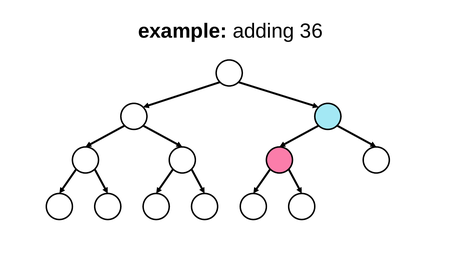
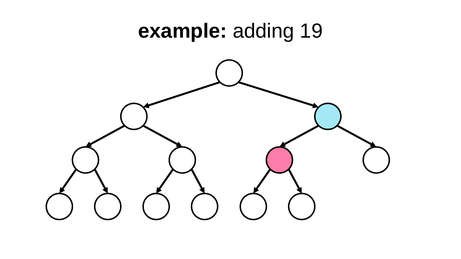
36: 36 -> 19 (311, 31)
